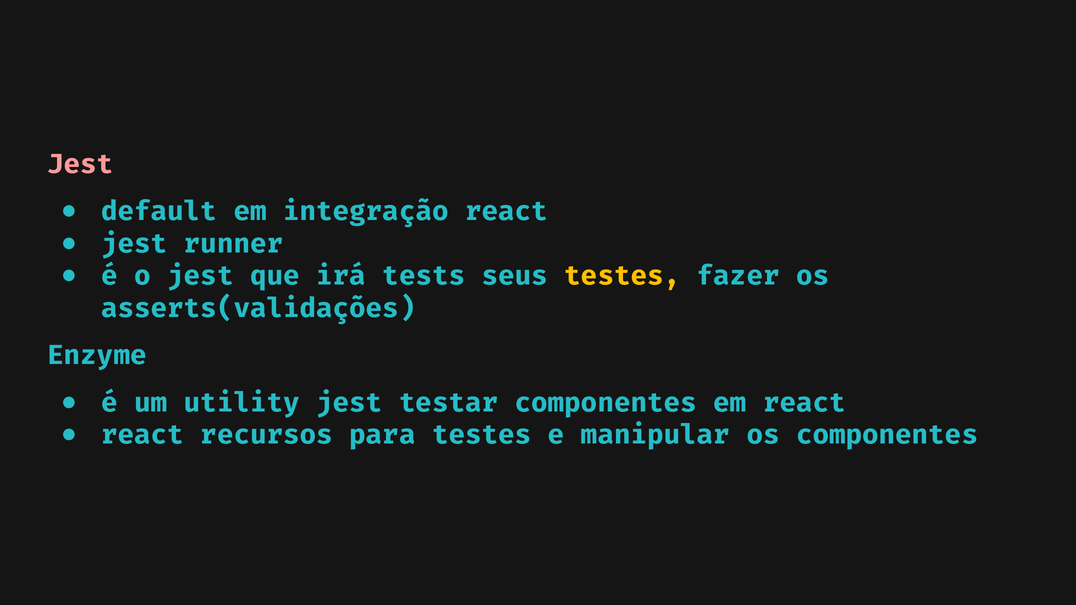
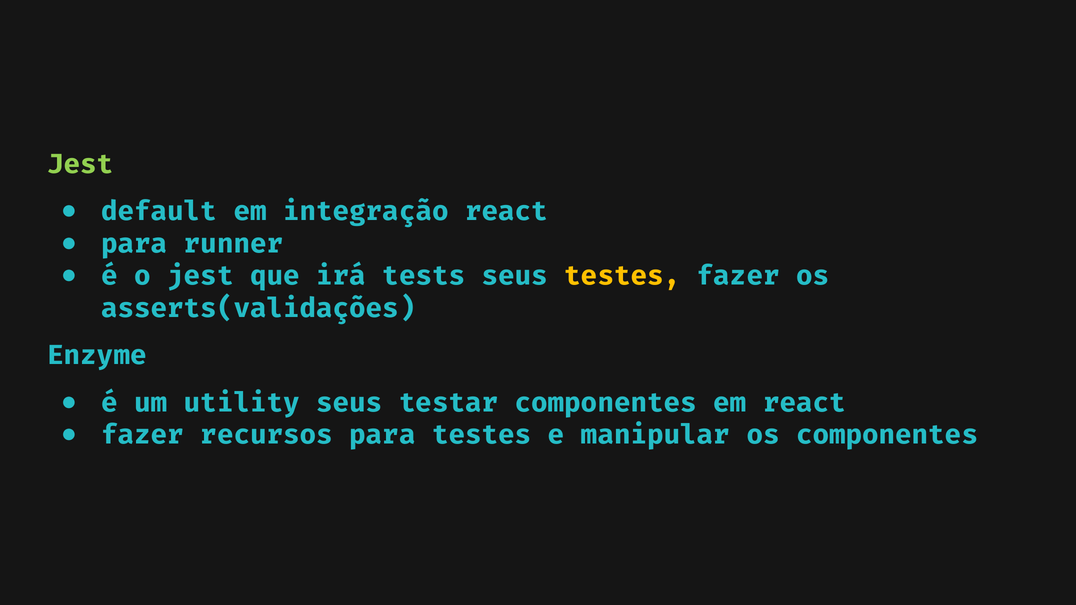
Jest colour: pink -> light green (80, 164)
jest: jest -> para (134, 244)
utility jest: jest -> seus (349, 403)
react: react -> fazer (143, 435)
